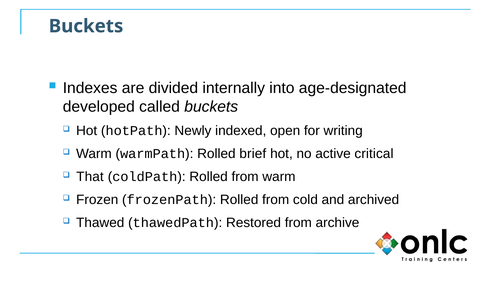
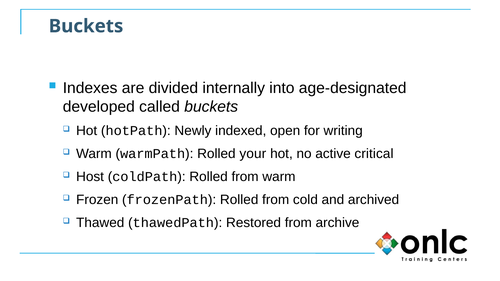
brief: brief -> your (253, 154)
That: That -> Host (90, 177)
